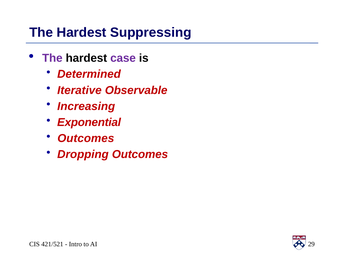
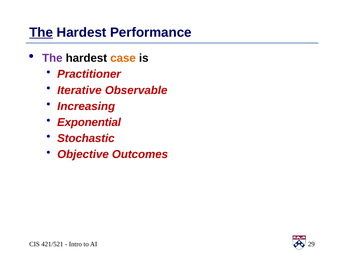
The underline: none -> present (41, 32)
Suppressing: Suppressing -> Performance (151, 32)
case colour: purple -> orange (123, 58)
Determined: Determined -> Practitioner (89, 74)
Outcomes: Outcomes -> Stochastic (86, 138)
Dropping: Dropping -> Objective (83, 154)
